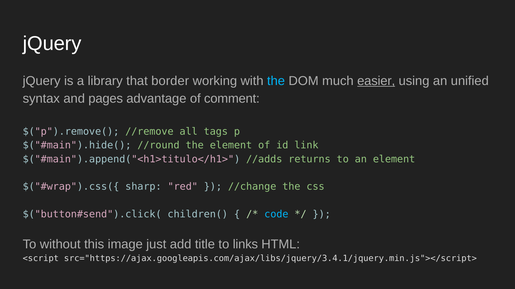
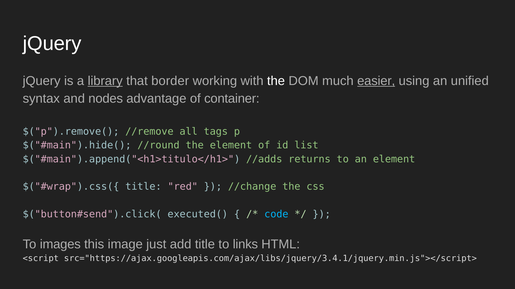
library underline: none -> present (105, 81)
the colour: light blue -> white (276, 81)
pages: pages -> nodes (106, 99)
comment: comment -> container (232, 99)
link: link -> list (306, 146)
sharp: sharp -> title (143, 187)
children(: children( -> executed( (198, 215)
without: without -> images (60, 245)
